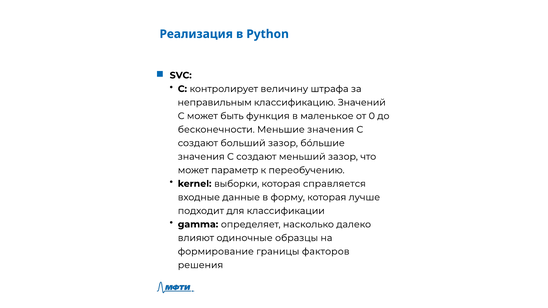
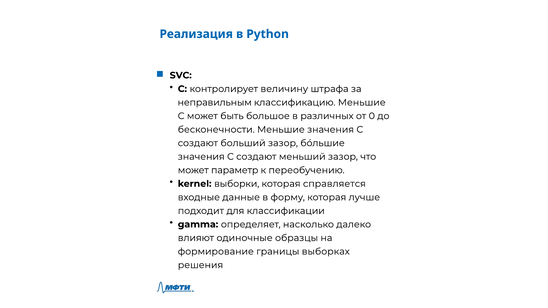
классификацию Значений: Значений -> Меньшие (362, 103)
функция: функция -> большое (268, 116)
маленькое: маленькое -> различных (327, 116)
факторов: факторов -> выборках (326, 252)
